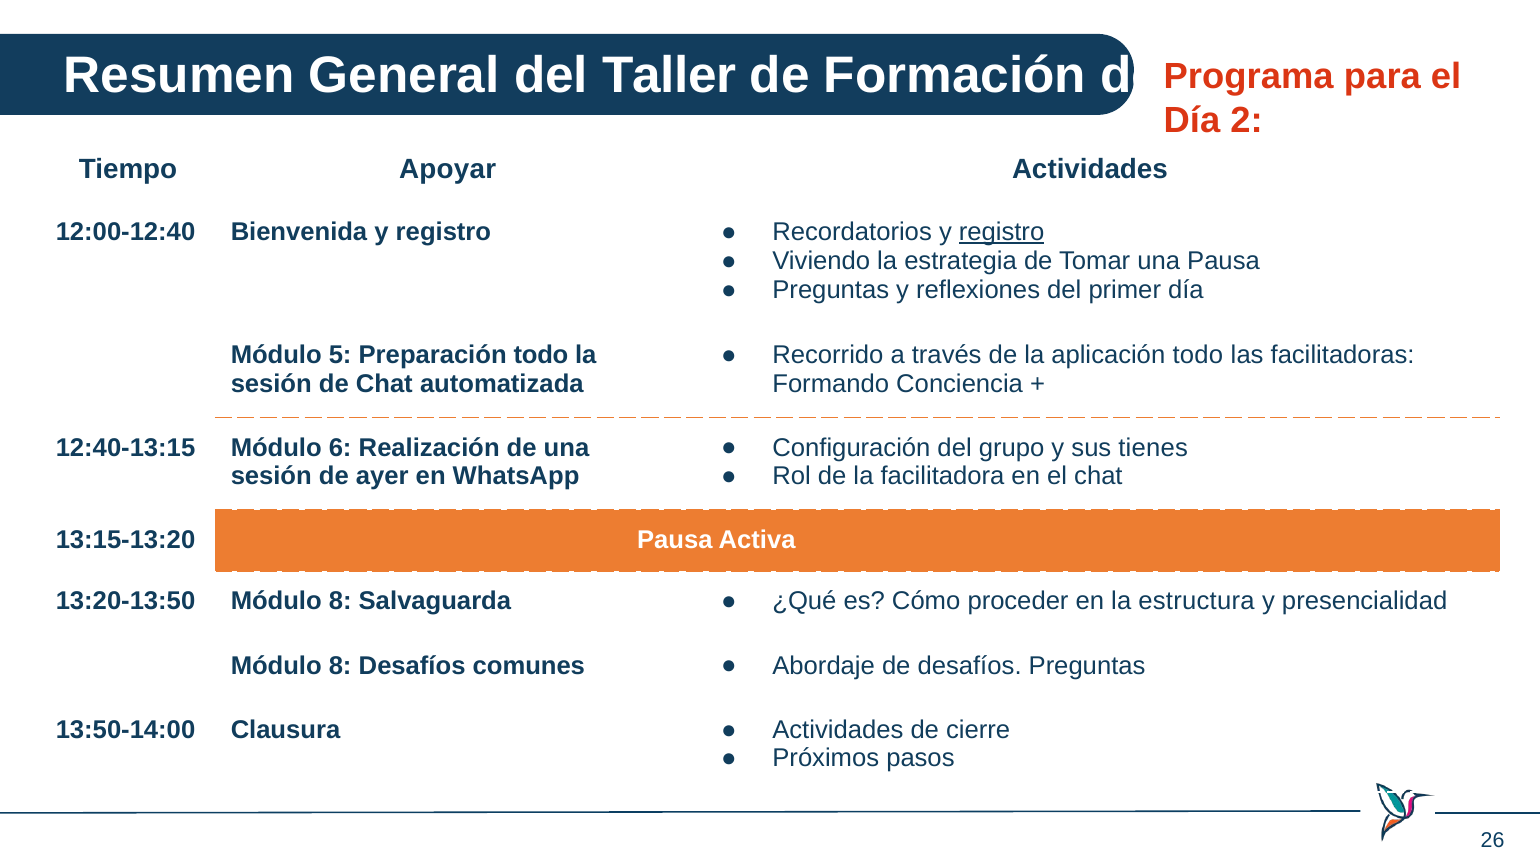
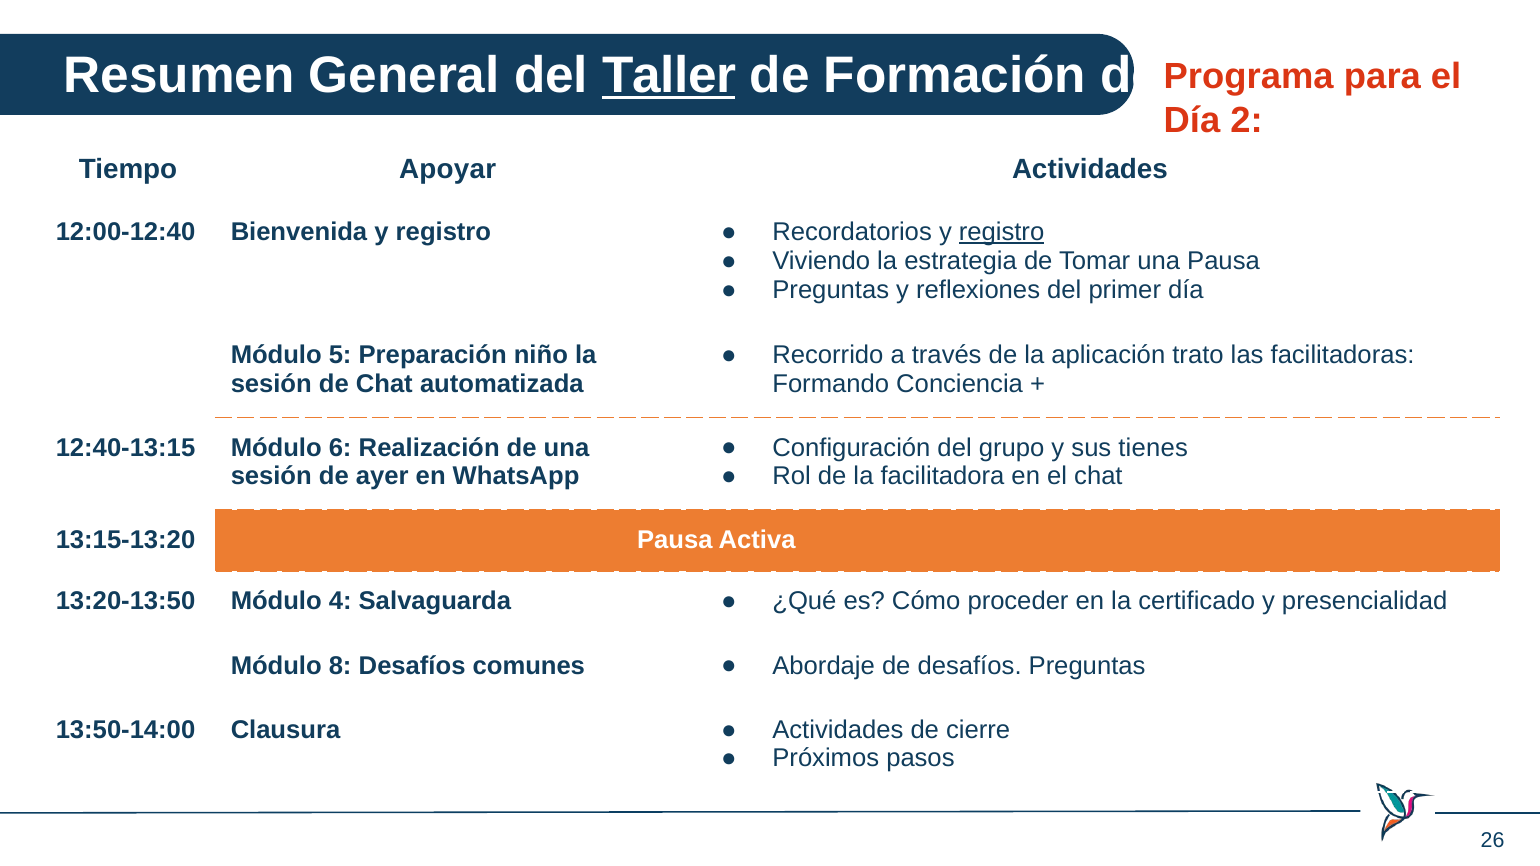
Taller underline: none -> present (669, 75)
aplicación todo: todo -> trato (1198, 355)
Preparación todo: todo -> niño (541, 355)
13:20-13:50 Módulo 8: 8 -> 4 (340, 602)
estructura: estructura -> certificado (1197, 602)
